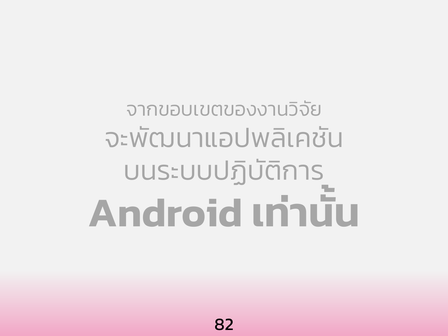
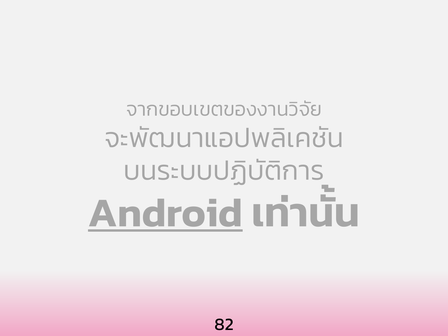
Android underline: none -> present (165, 213)
